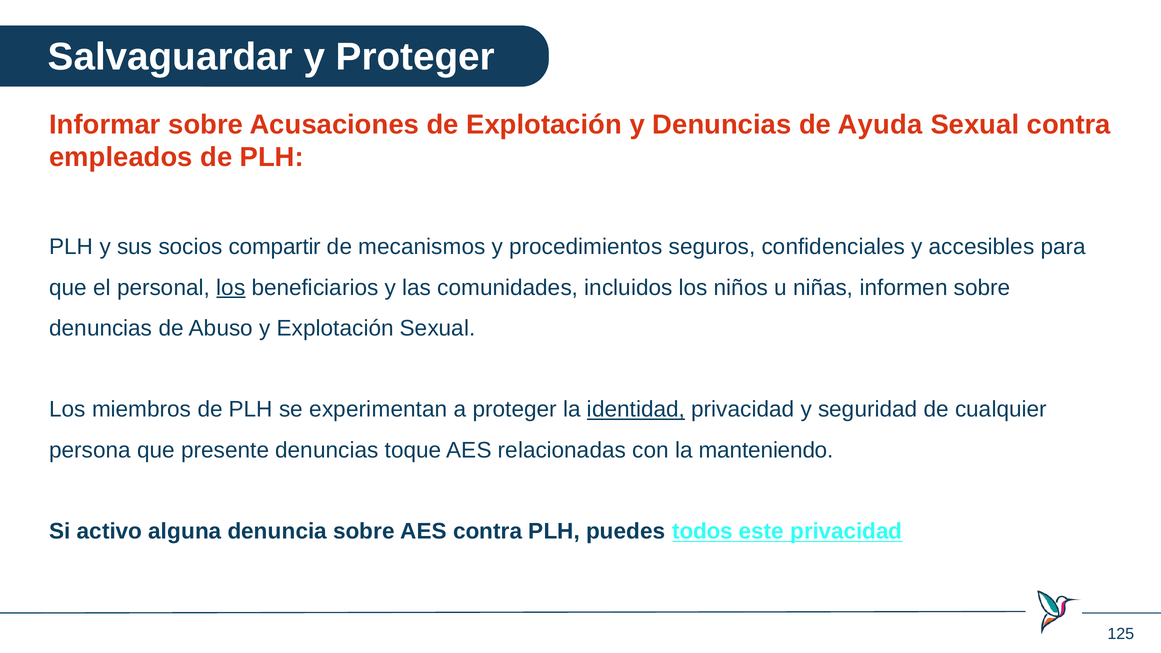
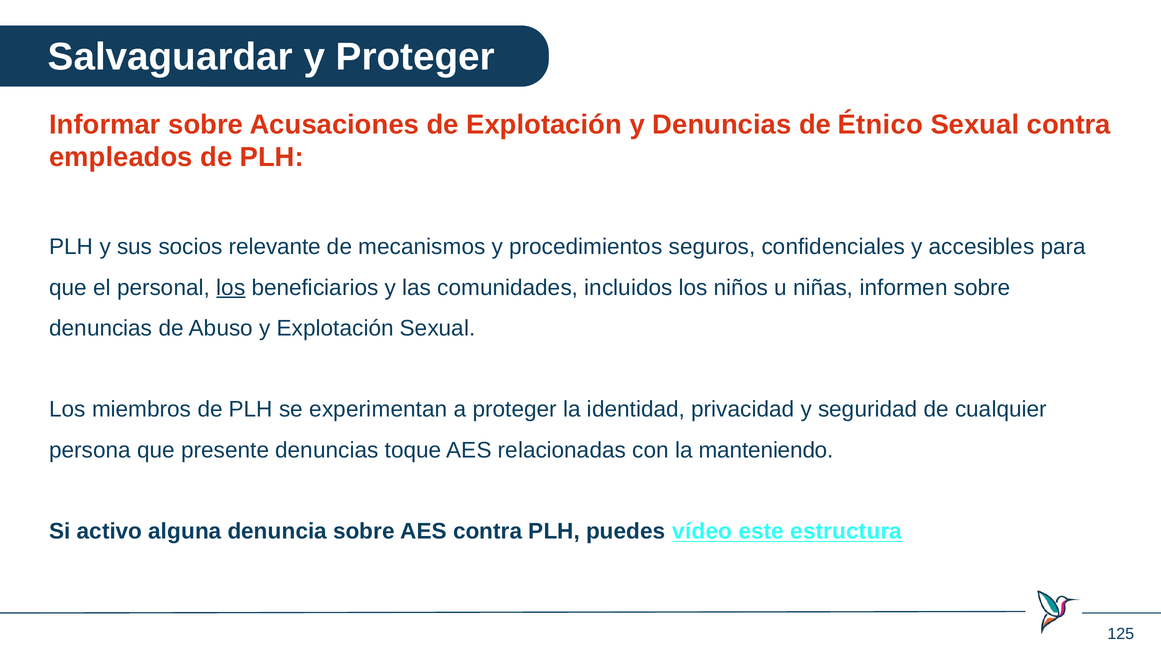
Ayuda: Ayuda -> Étnico (880, 125)
compartir: compartir -> relevante (275, 247)
identidad underline: present -> none (636, 410)
todos: todos -> vídeo (702, 531)
este privacidad: privacidad -> estructura (846, 531)
